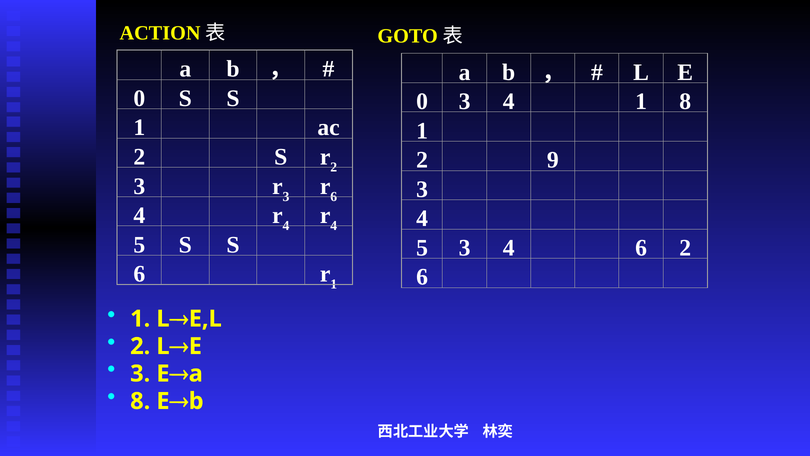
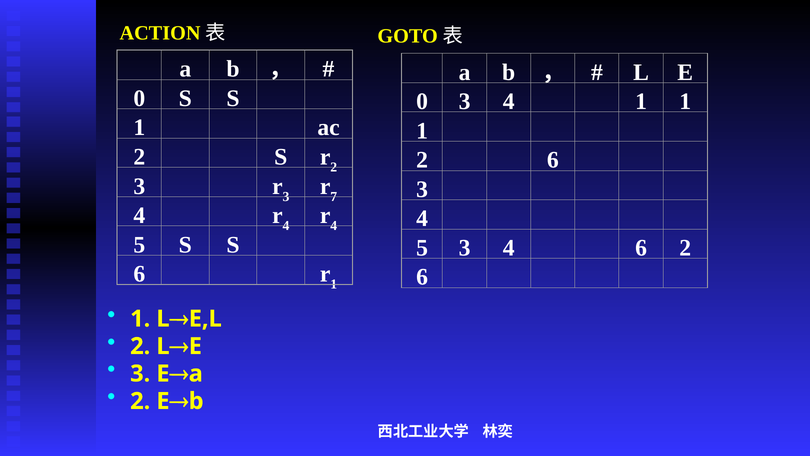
4 1 8: 8 -> 1 (685, 101)
9: 9 -> 6 (553, 160)
6: 6 -> 7 (334, 196)
8: 8 -> 2 (140, 401)
